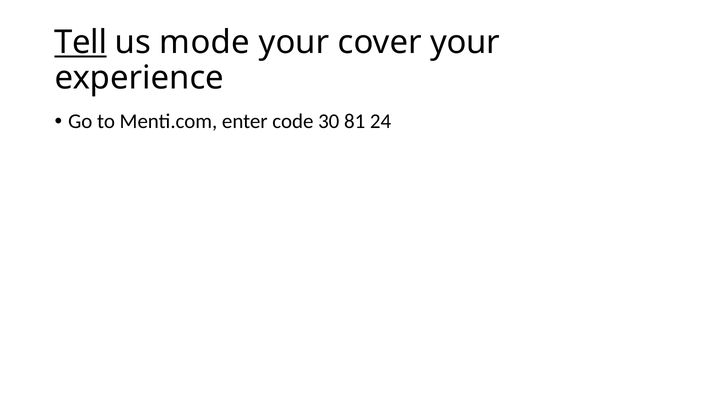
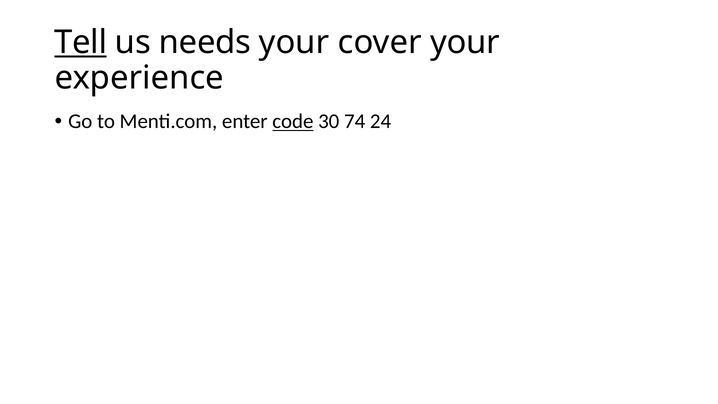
mode: mode -> needs (205, 43)
code underline: none -> present (293, 121)
81: 81 -> 74 (355, 121)
